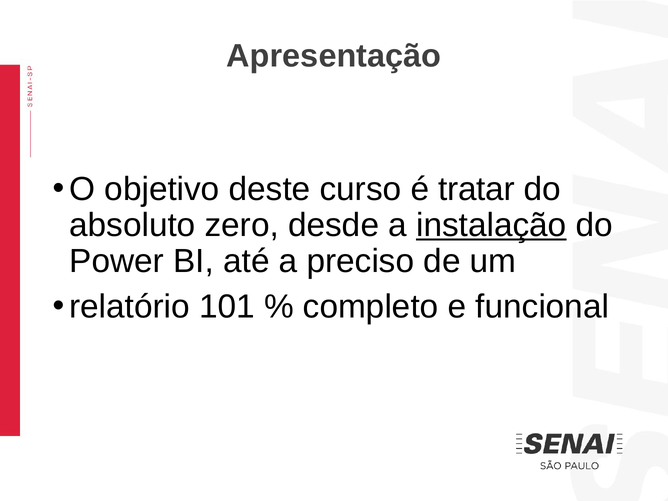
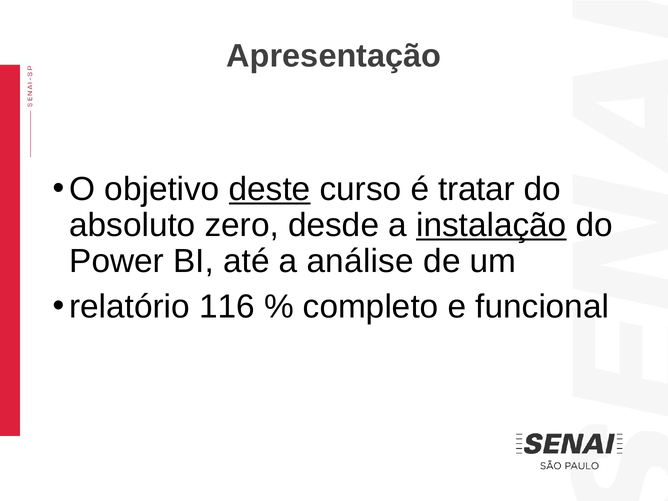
deste underline: none -> present (270, 189)
preciso: preciso -> análise (360, 261)
101: 101 -> 116 (227, 307)
